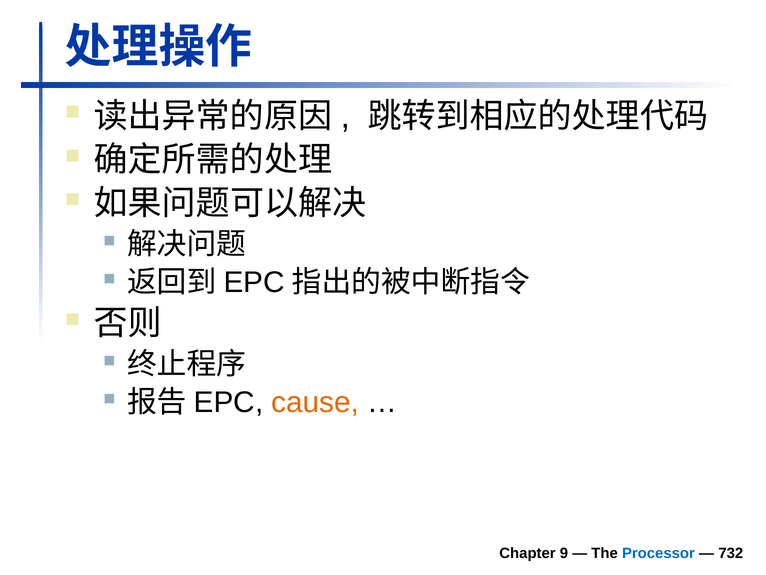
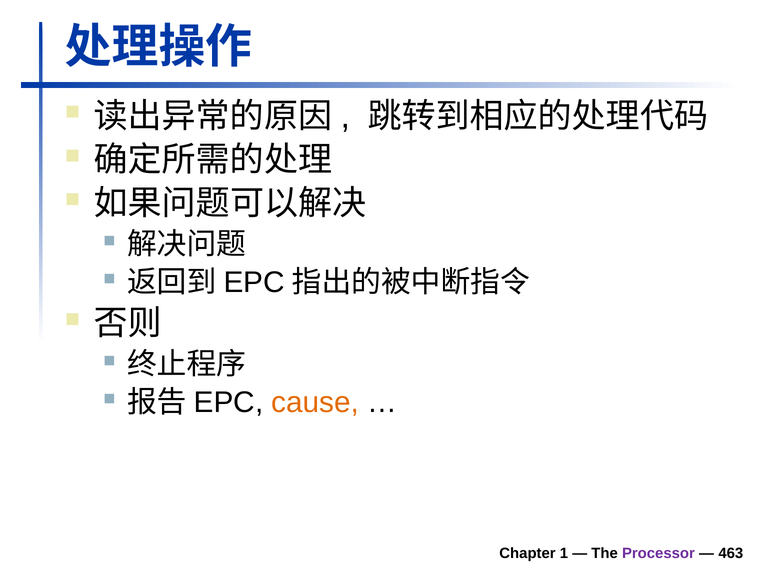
9: 9 -> 1 (564, 553)
Processor colour: blue -> purple (658, 553)
732: 732 -> 463 (731, 553)
